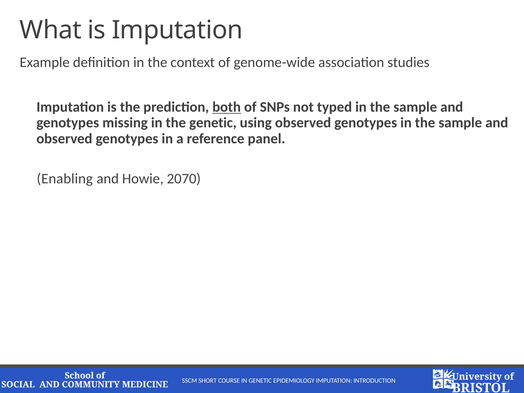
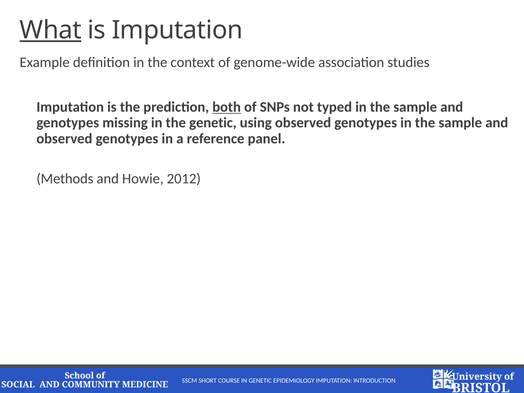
What underline: none -> present (51, 30)
Enabling: Enabling -> Methods (65, 179)
2070: 2070 -> 2012 (184, 179)
